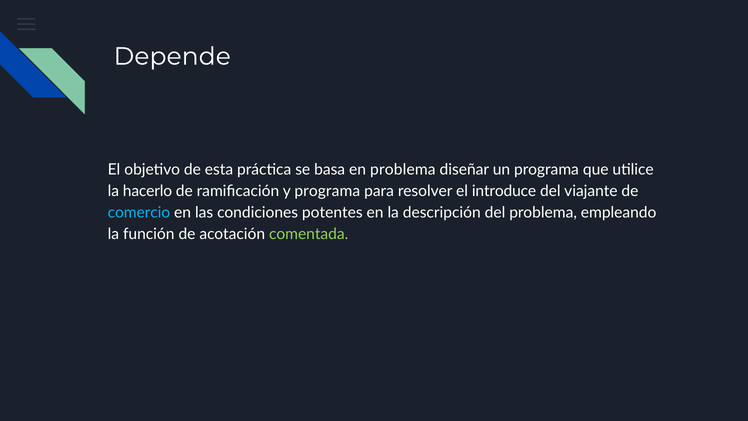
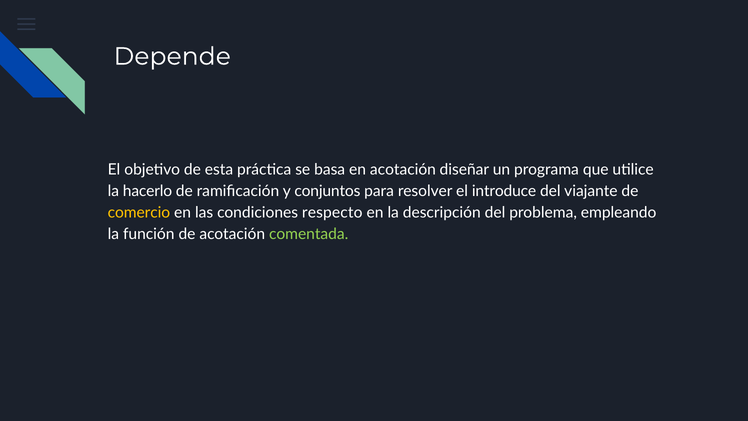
en problema: problema -> acotación (403, 169)
y programa: programa -> conjuntos (327, 191)
comercio colour: light blue -> yellow (139, 212)
potentes: potentes -> respecto (332, 212)
